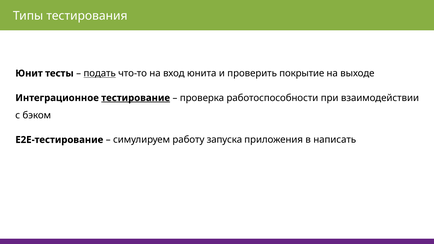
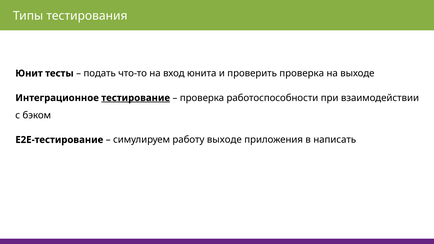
подать underline: present -> none (100, 73)
проверить покрытие: покрытие -> проверка (302, 73)
работу запуска: запуска -> выходе (224, 140)
